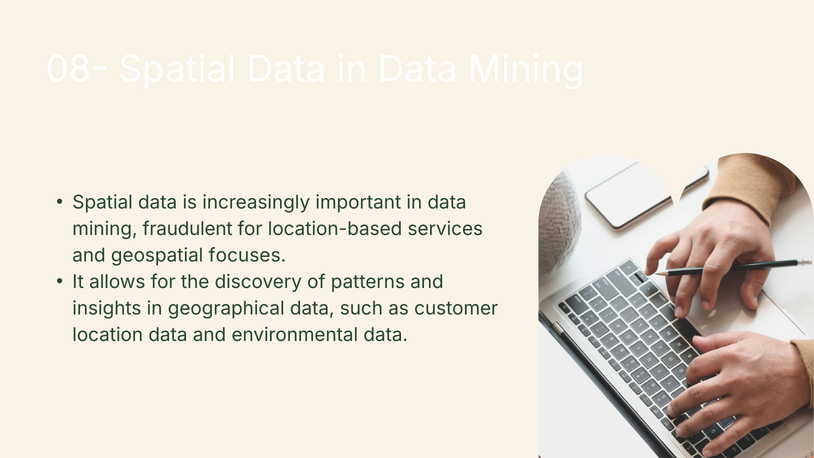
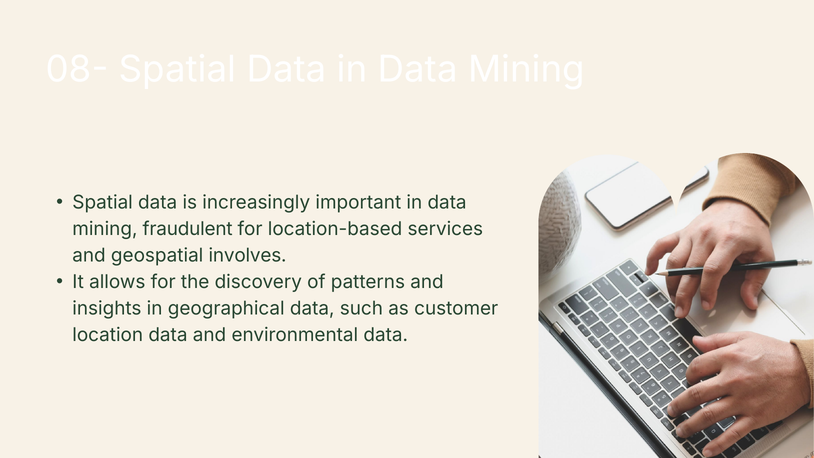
focuses: focuses -> involves (248, 255)
